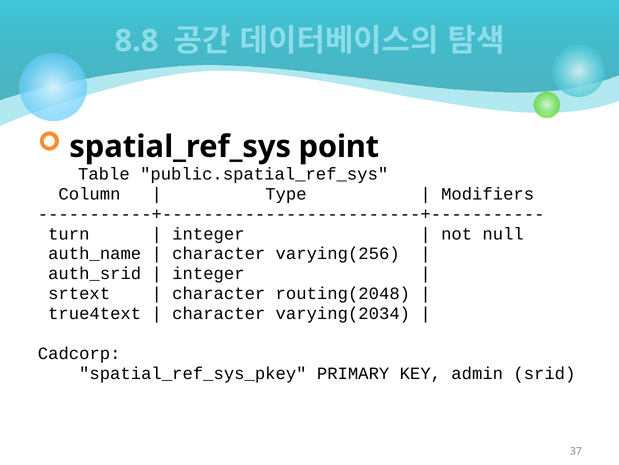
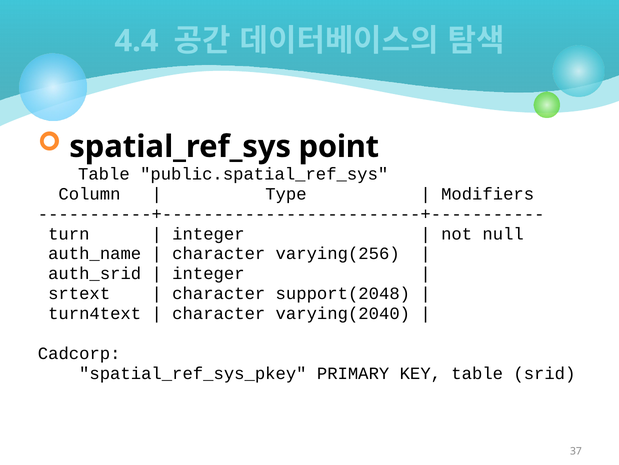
8.8: 8.8 -> 4.4 (136, 41)
routing(2048: routing(2048 -> support(2048 (343, 293)
true4text: true4text -> turn4text (95, 313)
varying(2034: varying(2034 -> varying(2040 (343, 313)
KEY admin: admin -> table (477, 373)
